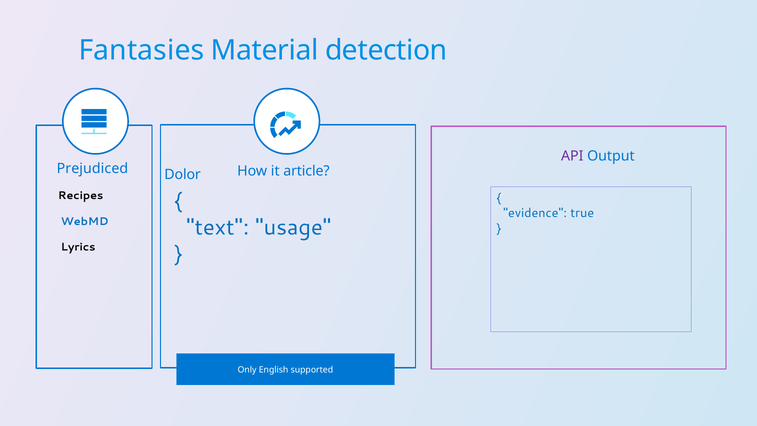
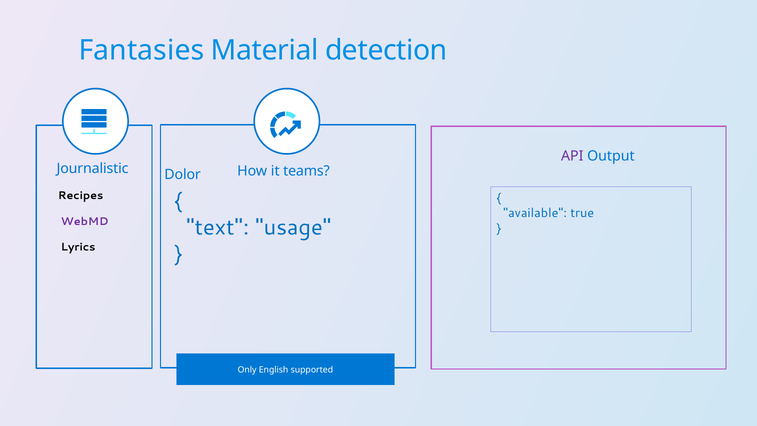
Prejudiced: Prejudiced -> Journalistic (93, 168)
article: article -> teams (306, 171)
evidence: evidence -> available (535, 213)
WebMD colour: blue -> purple (85, 221)
